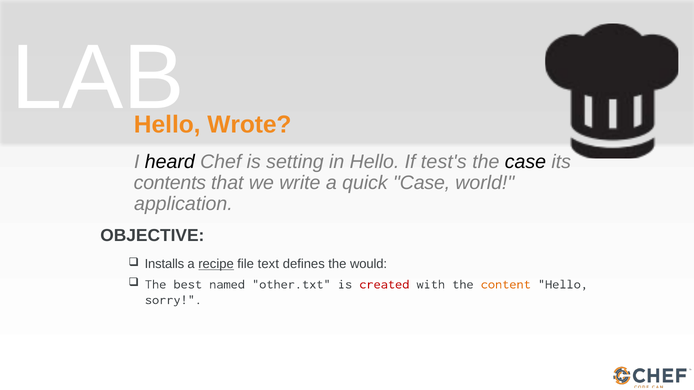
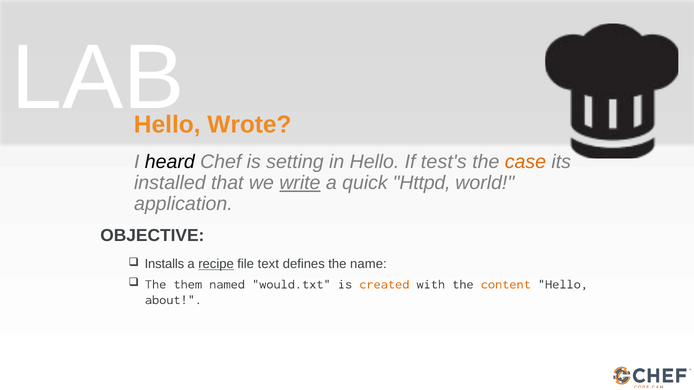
case colour: black -> orange (525, 162)
contents: contents -> installed (170, 183)
write underline: none -> present (300, 183)
quick Case: Case -> Httpd (422, 183)
would: would -> name (368, 264)
best: best -> them (188, 284)
other.txt: other.txt -> would.txt (291, 284)
created colour: red -> orange (384, 284)
sorry: sorry -> about (173, 300)
